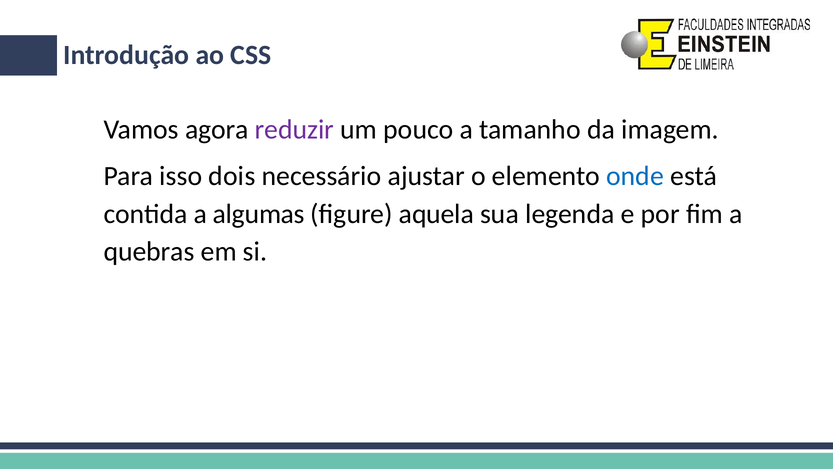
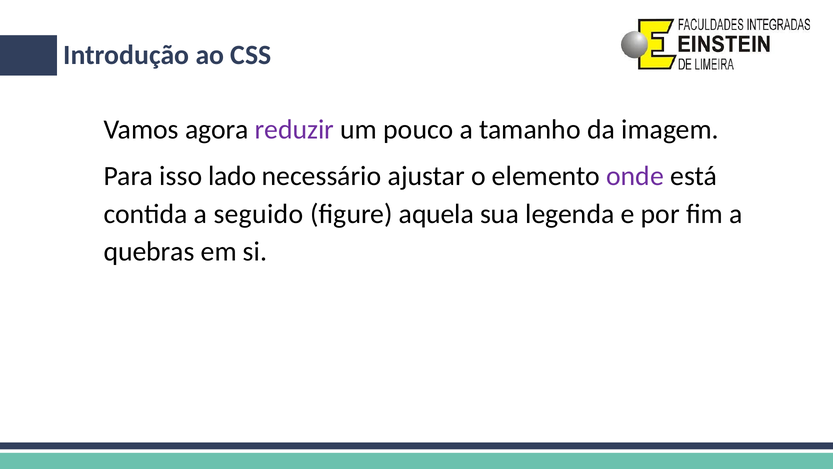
dois: dois -> lado (232, 176)
onde colour: blue -> purple (635, 176)
algumas: algumas -> seguido (259, 214)
